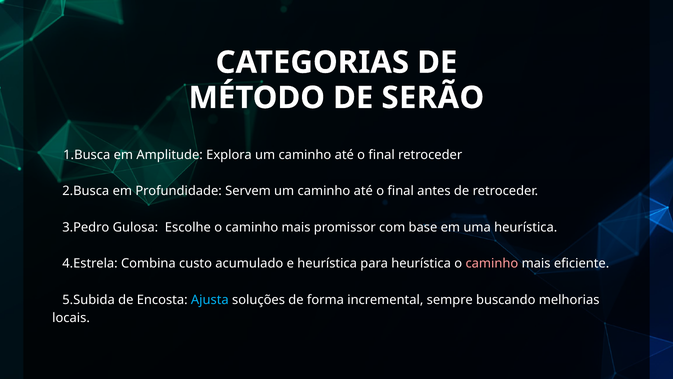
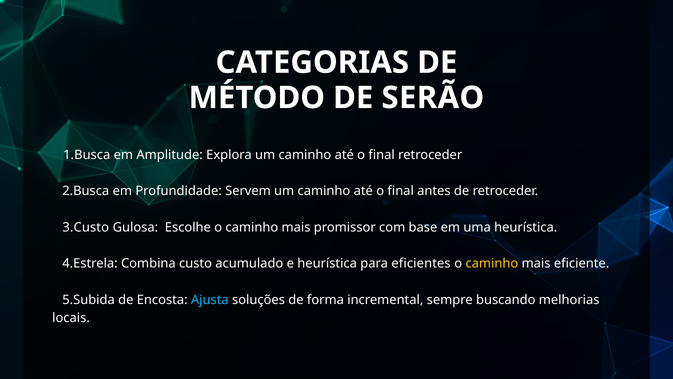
3.Pedro: 3.Pedro -> 3.Custo (86, 227)
para heurística: heurística -> eficientes (421, 263)
caminho colour: pink -> yellow (492, 263)
